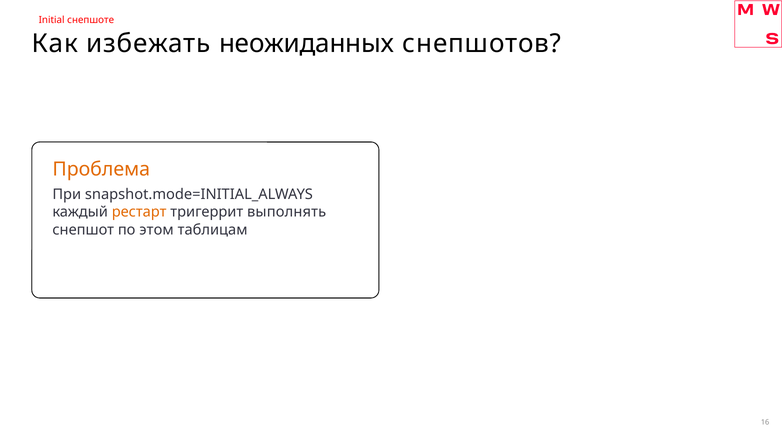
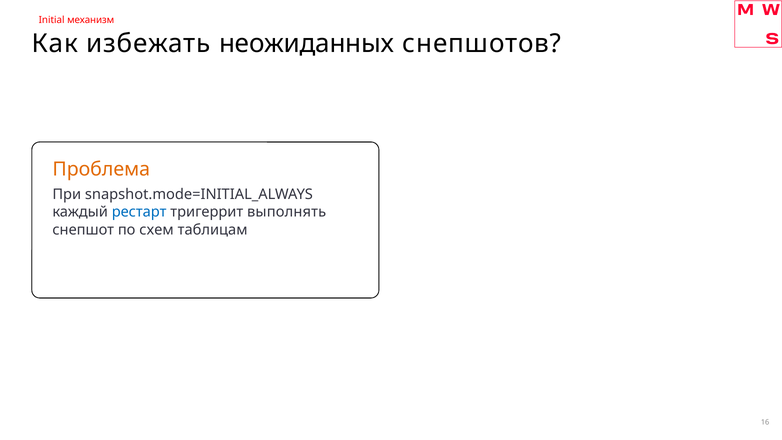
снепшоте: снепшоте -> механизм (91, 20)
рестарт colour: orange -> blue (139, 212)
этом: этом -> схем (157, 230)
